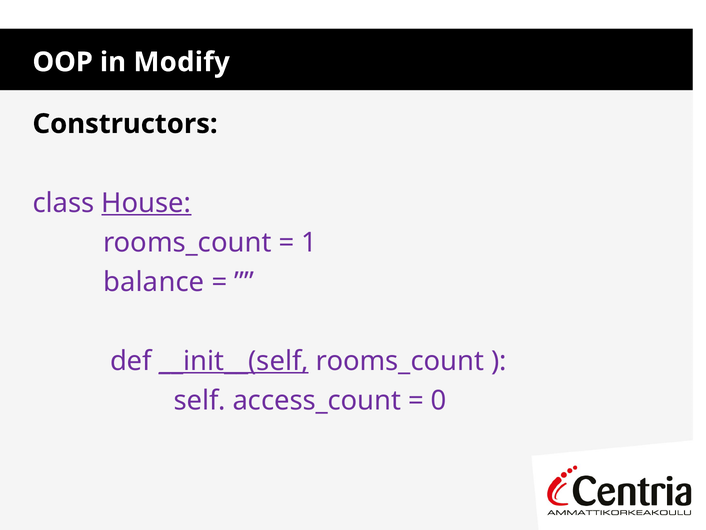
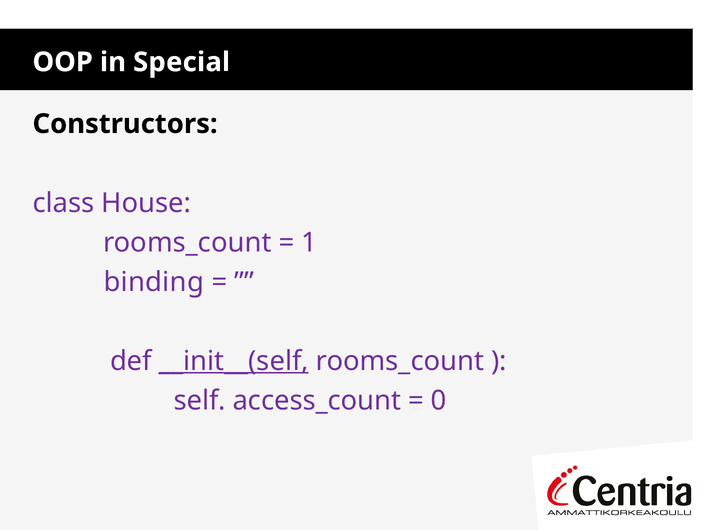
Modify: Modify -> Special (182, 62)
House underline: present -> none (146, 203)
balance: balance -> binding (154, 282)
